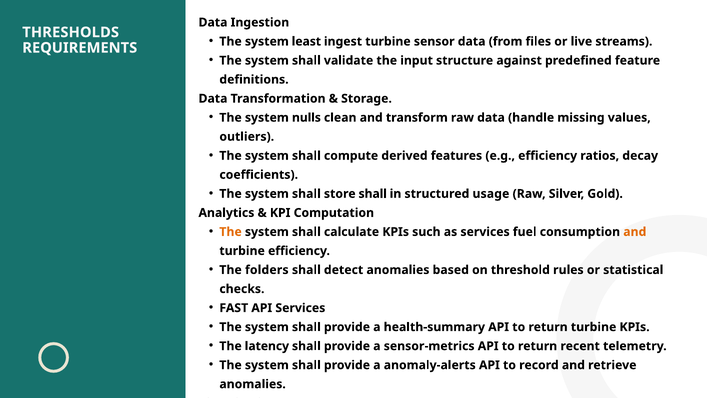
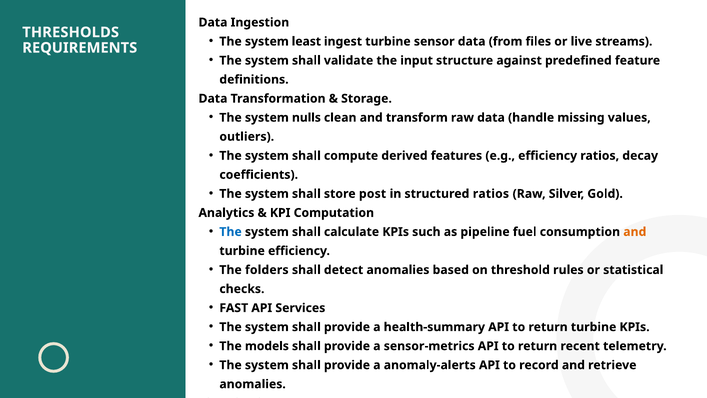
store shall: shall -> post (373, 194)
structured usage: usage -> ratios (491, 194)
The colour: orange -> blue (231, 232)
as services: services -> pipeline (485, 232)
latency: latency -> models (267, 346)
